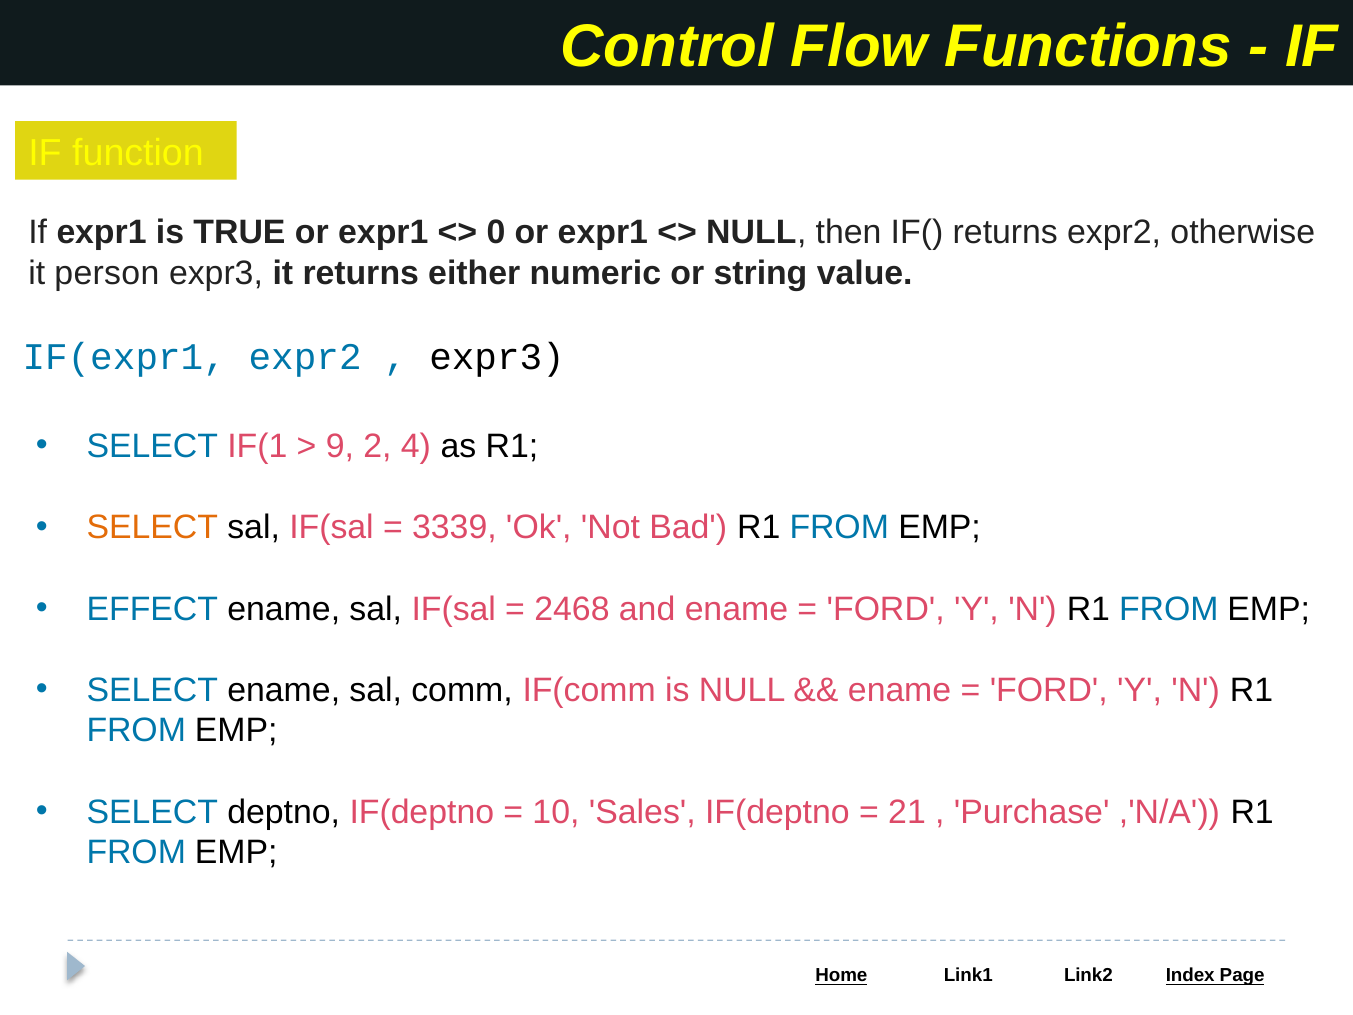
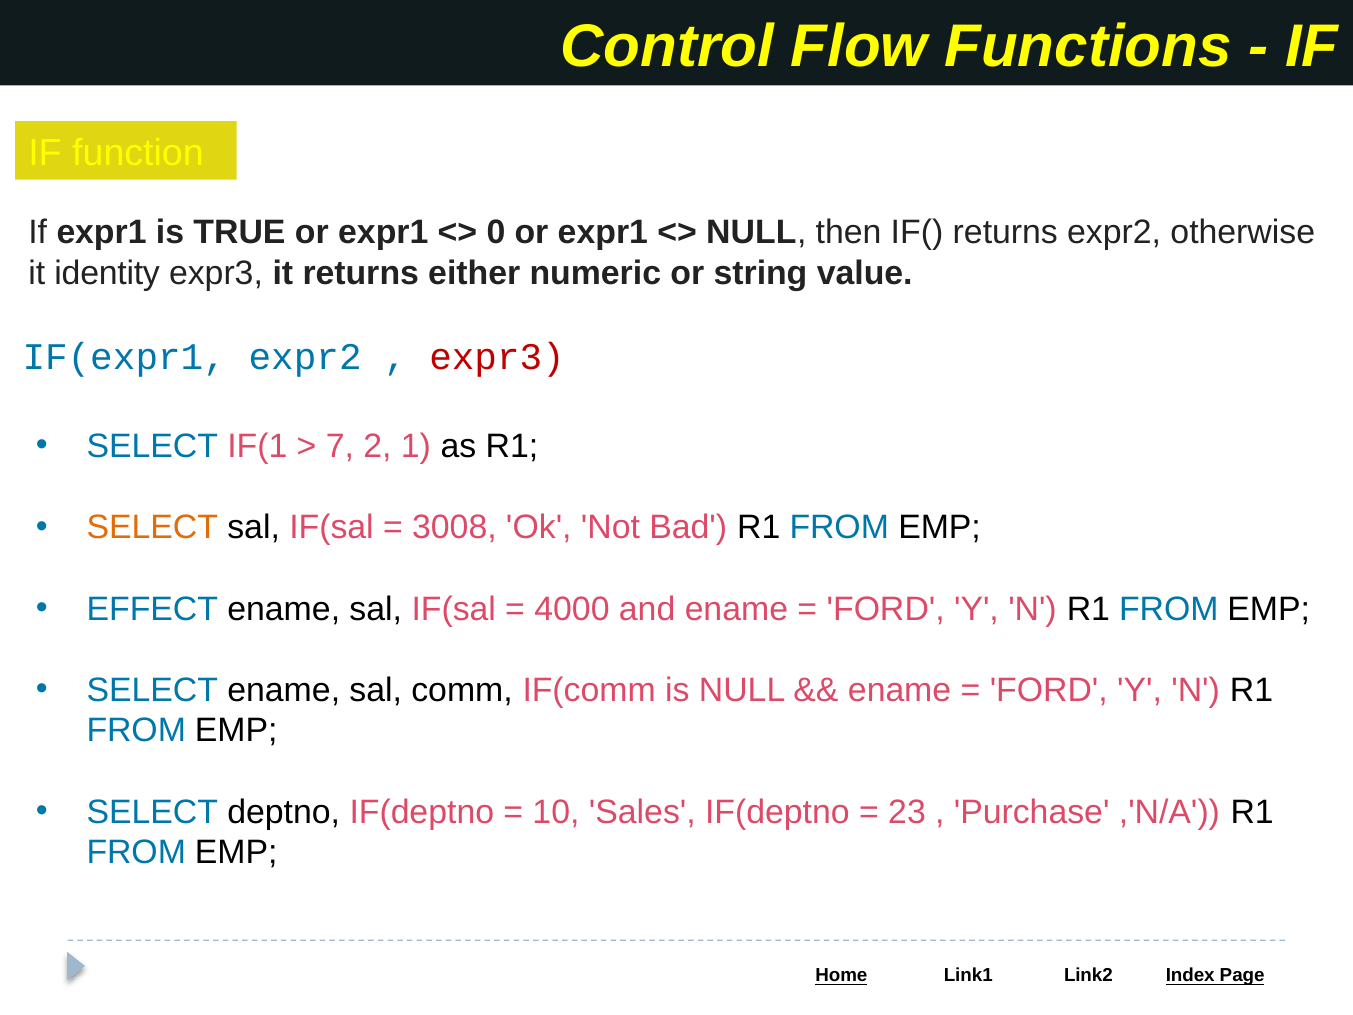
person: person -> identity (107, 273)
expr3 colour: black -> red (497, 357)
9: 9 -> 7 (340, 446)
4: 4 -> 1 (416, 446)
3339: 3339 -> 3008 (454, 528)
2468: 2468 -> 4000 (572, 609)
21: 21 -> 23 (907, 812)
